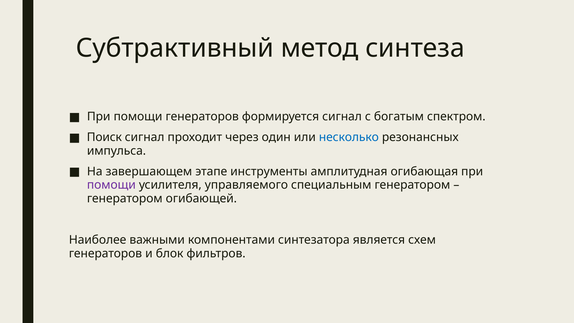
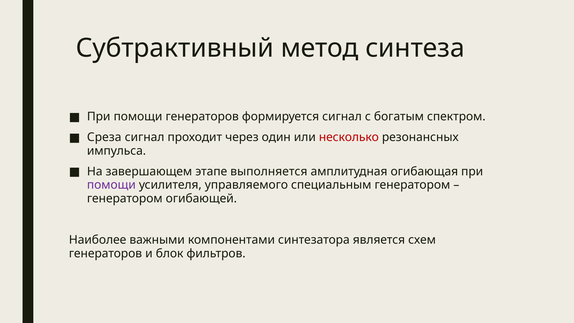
Поиск: Поиск -> Среза (104, 137)
несколько colour: blue -> red (349, 137)
инструменты: инструменты -> выполняется (269, 171)
